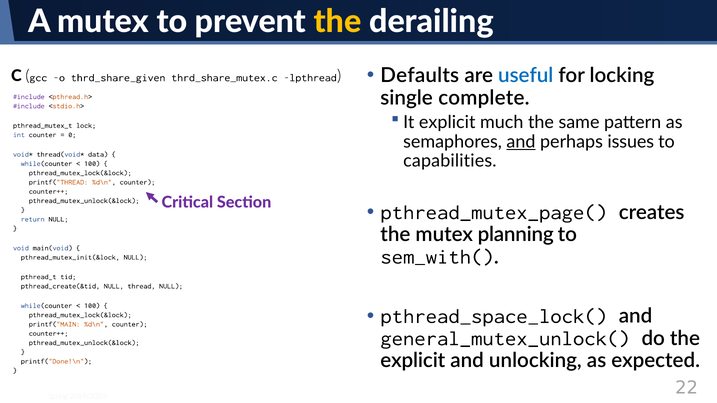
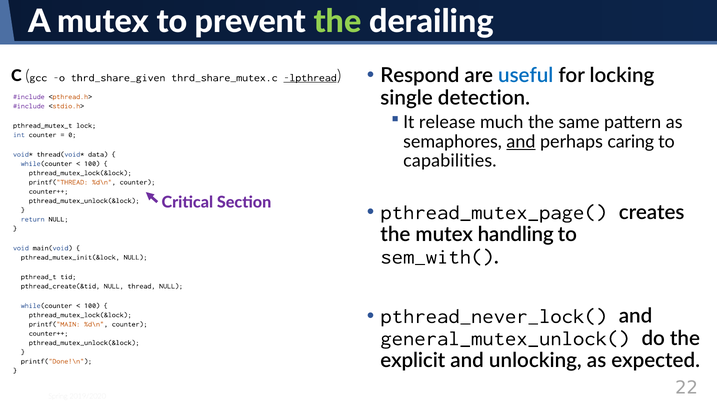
the colour: yellow -> light green (338, 22)
Defaults: Defaults -> Respond (420, 76)
lpthread underline: none -> present (310, 78)
complete: complete -> detection (484, 98)
It explicit: explicit -> release (447, 122)
issues: issues -> caring (631, 142)
planning: planning -> handling (516, 235)
pthread_space_lock(: pthread_space_lock( -> pthread_never_lock( (494, 316)
